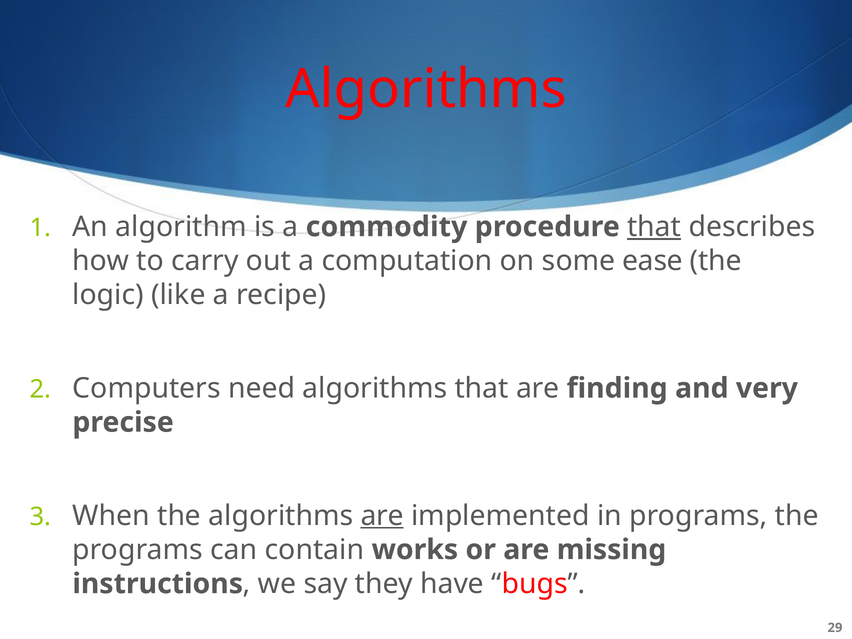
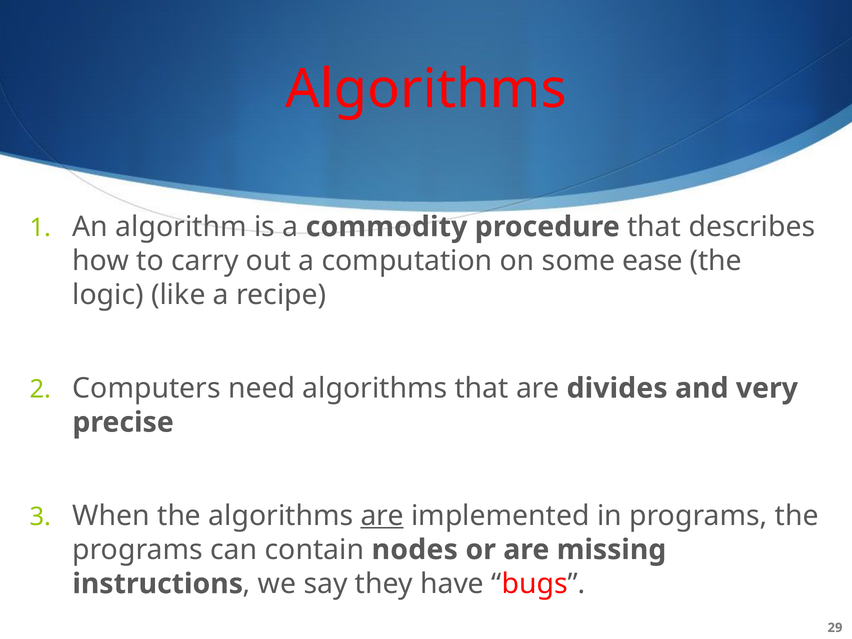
that underline: present -> none (654, 227)
finding: finding -> divides (617, 388)
works: works -> nodes (415, 550)
